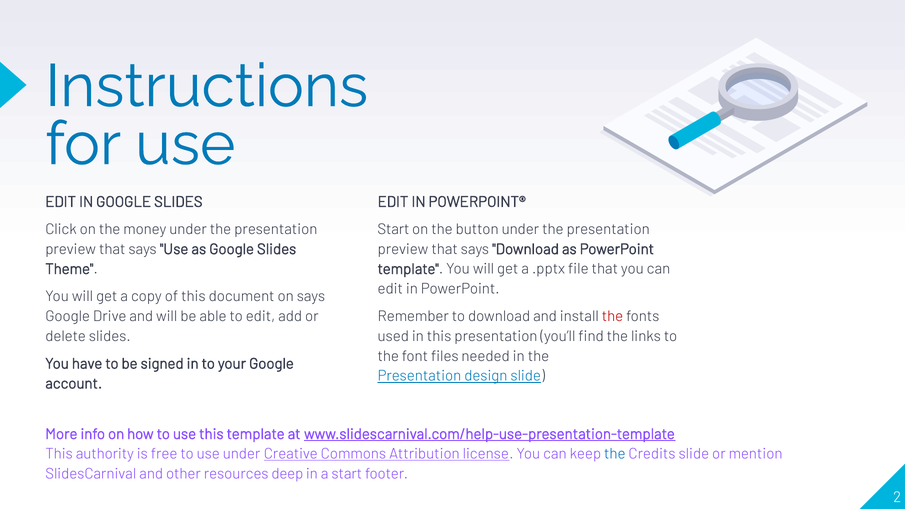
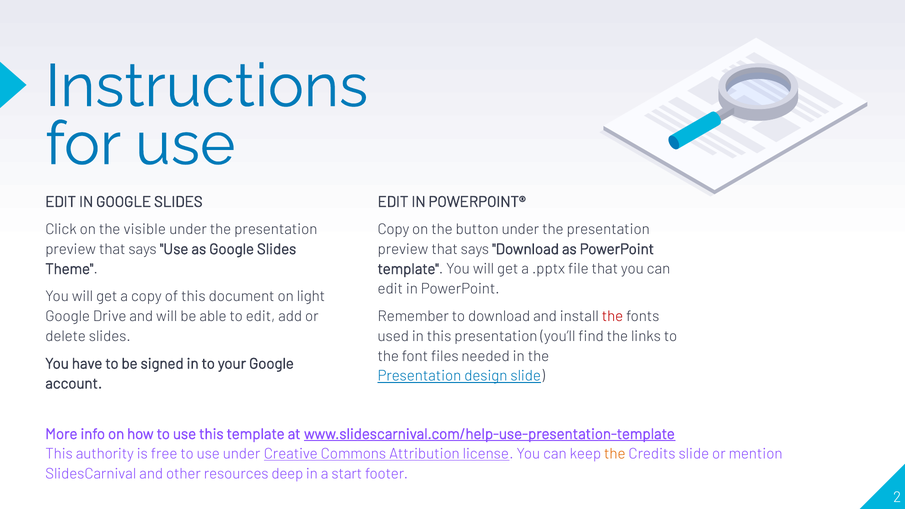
money: money -> visible (145, 229)
Start: Start -> Copy (393, 229)
on says: says -> light (311, 296)
the colour: blue -> orange (615, 454)
